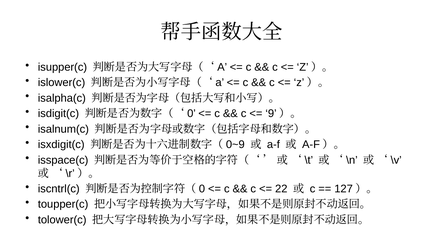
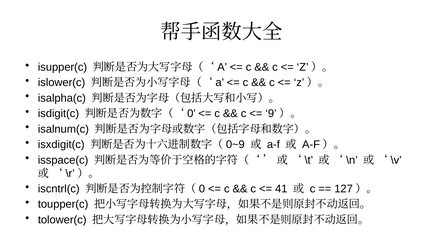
22: 22 -> 41 (281, 189)
